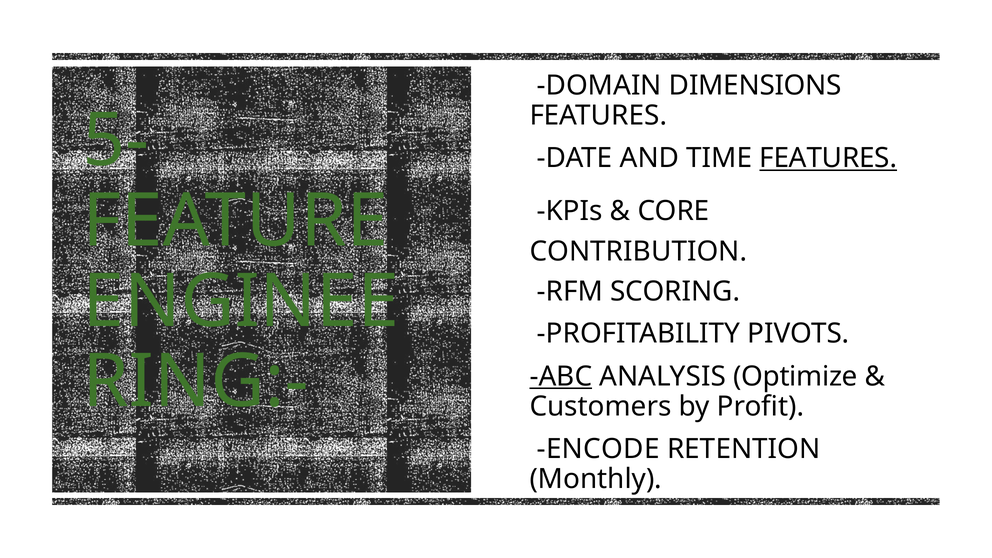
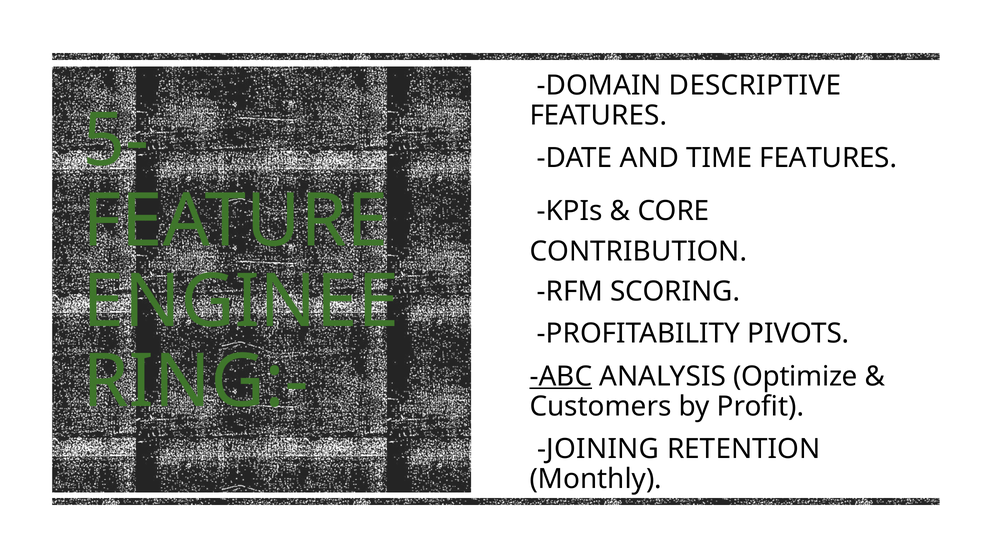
DIMENSIONS: DIMENSIONS -> DESCRIPTIVE (755, 86)
FEATURES underline: present -> none (828, 158)
ENCODE: ENCODE -> JOINING (598, 449)
